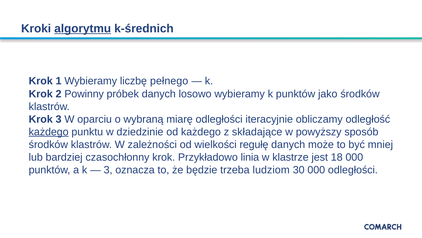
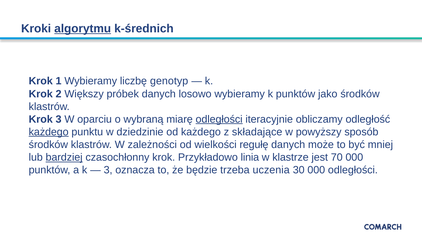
pełnego: pełnego -> genotyp (169, 81)
Powinny: Powinny -> Większy (84, 94)
odległości underline: none -> present (219, 119)
bardziej underline: none -> present (64, 157)
18: 18 -> 70 (337, 157)
ludziom: ludziom -> uczenia (271, 170)
